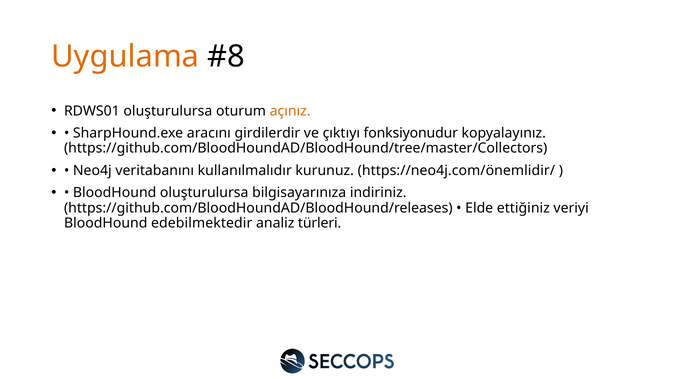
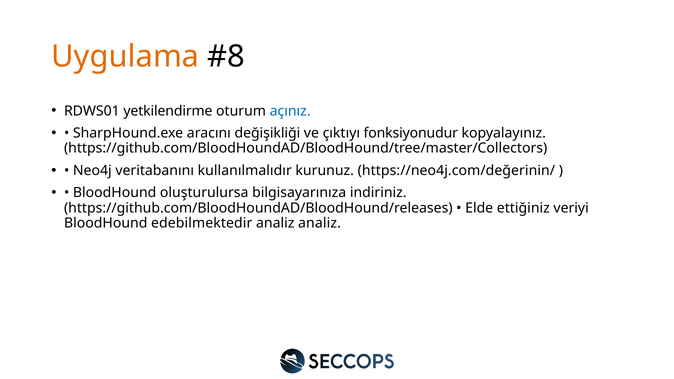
RDWS01 oluşturulursa: oluşturulursa -> yetkilendirme (168, 111)
açınız colour: orange -> blue (290, 111)
girdilerdir: girdilerdir -> değişikliği (267, 133)
https://neo4j.com/önemlidir/: https://neo4j.com/önemlidir/ -> https://neo4j.com/değerinin/ (456, 171)
analiz türleri: türleri -> analiz (320, 223)
